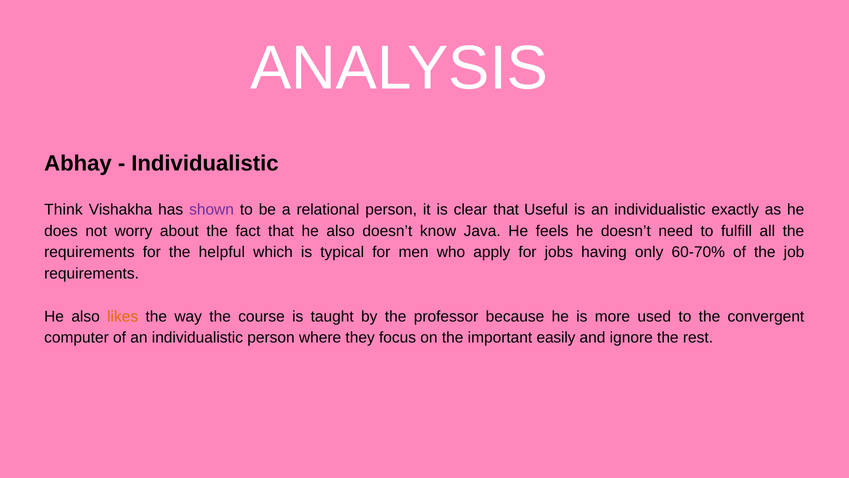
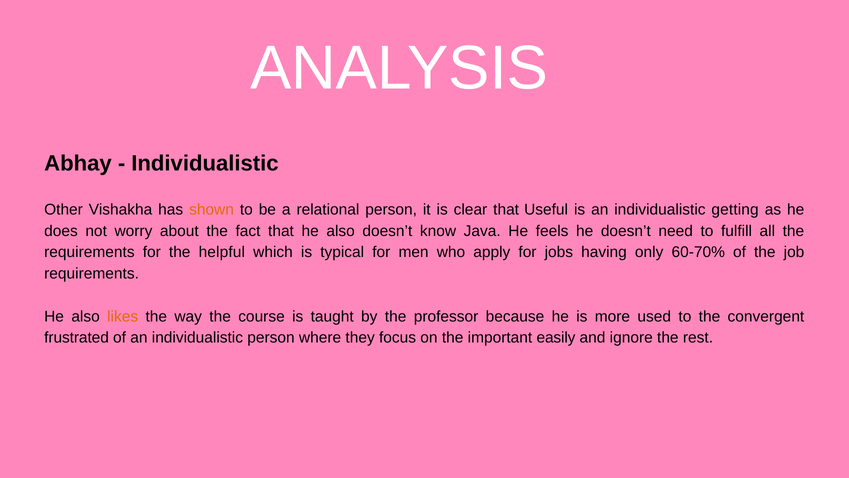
Think: Think -> Other (64, 209)
shown colour: purple -> orange (212, 209)
exactly: exactly -> getting (735, 209)
computer: computer -> frustrated (77, 337)
